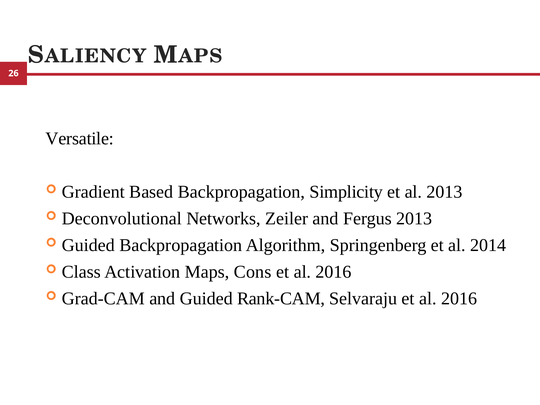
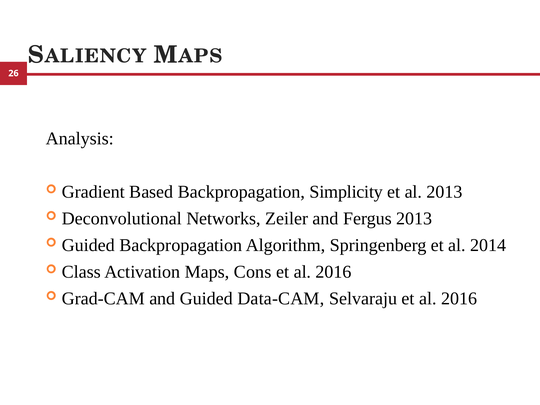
Versatile: Versatile -> Analysis (80, 139)
Rank-CAM: Rank-CAM -> Data-CAM (281, 299)
